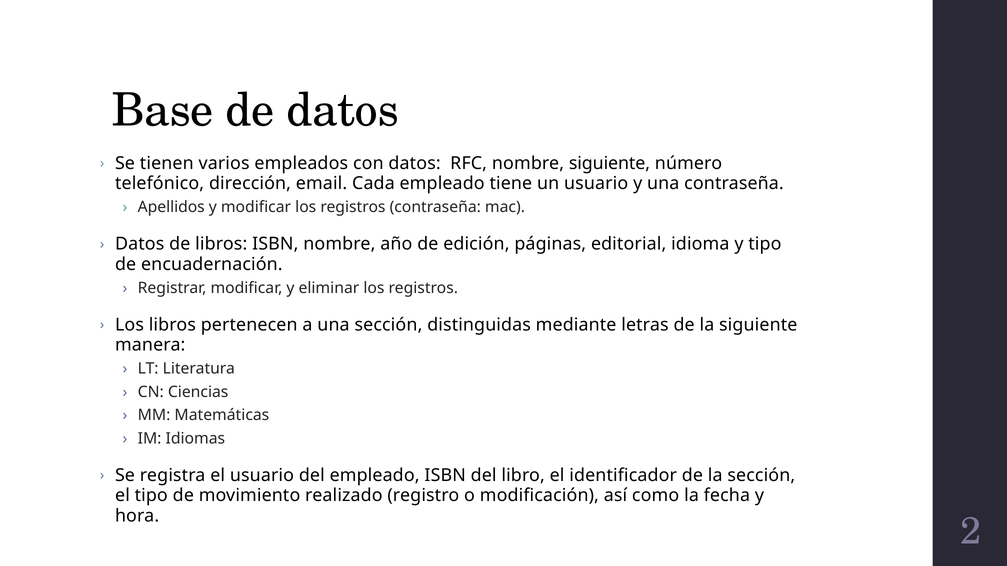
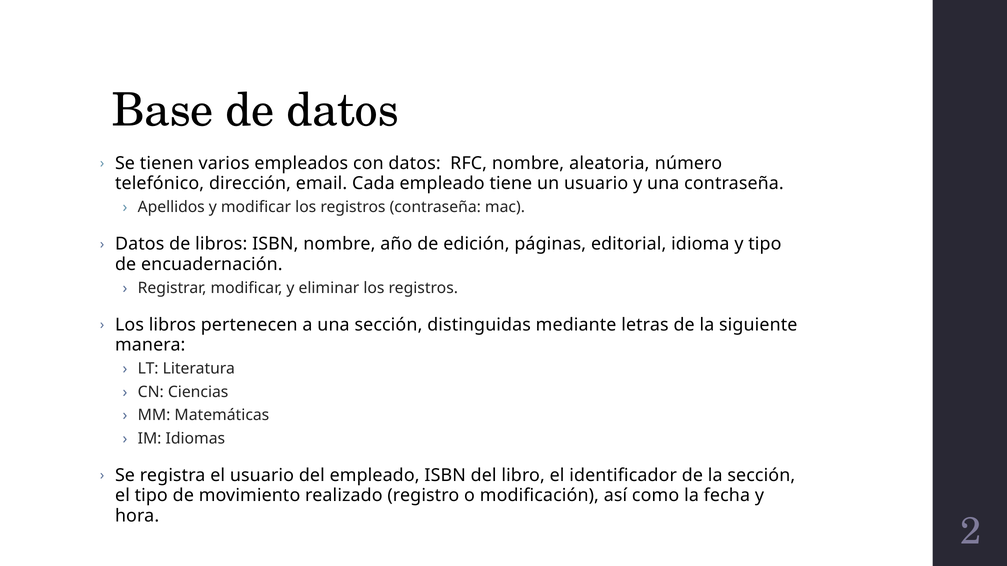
nombre siguiente: siguiente -> aleatoria (609, 163)
